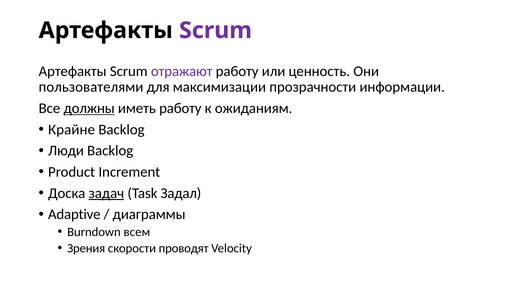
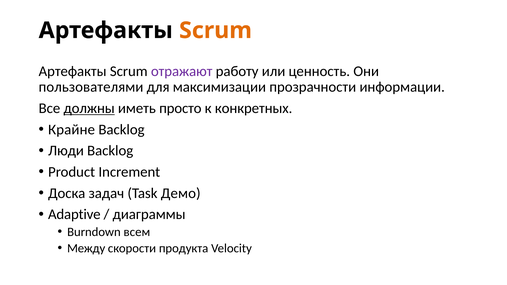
Scrum colour: purple -> orange (215, 30)
иметь работу: работу -> просто (180, 108)
ожиданиям: ожиданиям -> конкретных (254, 108)
задач underline: present -> none (106, 193)
Задал: Задал -> Демо (181, 193)
Зрения: Зрения -> Между (86, 248)
проводят: проводят -> продукта (184, 248)
